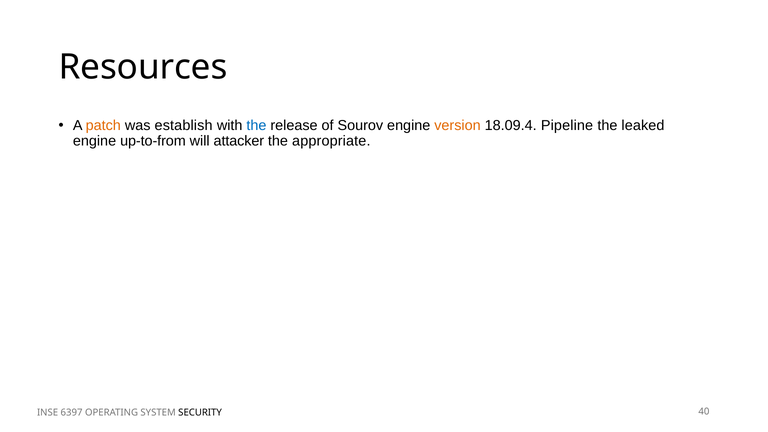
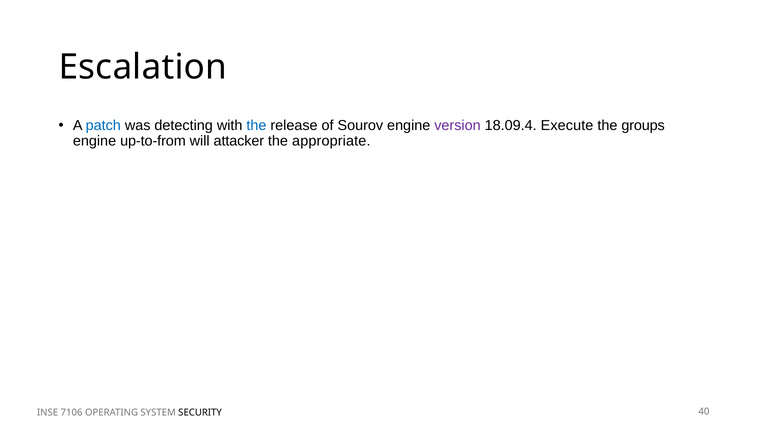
Resources: Resources -> Escalation (143, 67)
patch colour: orange -> blue (103, 126)
establish: establish -> detecting (184, 126)
version colour: orange -> purple (457, 126)
Pipeline: Pipeline -> Execute (567, 126)
leaked: leaked -> groups (643, 126)
6397: 6397 -> 7106 (72, 413)
